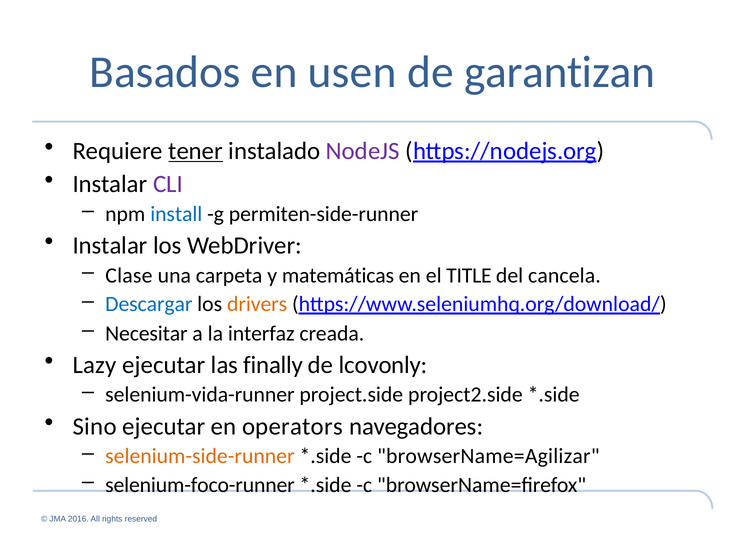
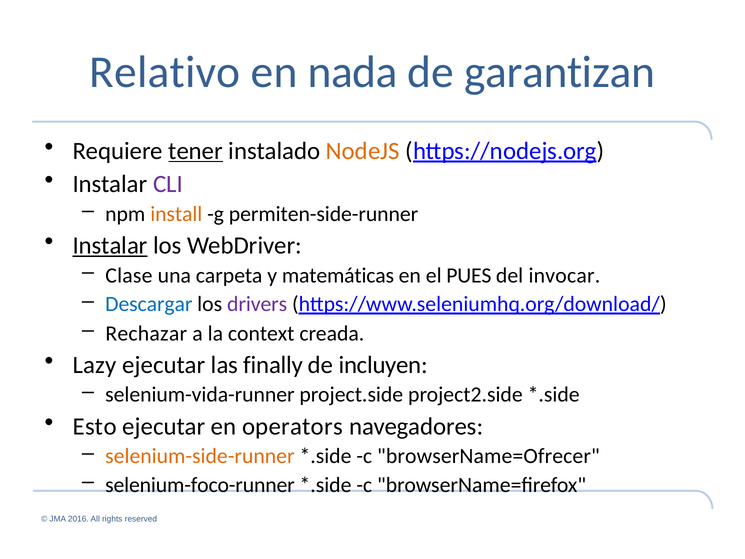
Basados: Basados -> Relativo (165, 72)
usen: usen -> nada (353, 72)
NodeJS colour: purple -> orange (363, 151)
install colour: blue -> orange (176, 214)
Instalar underline: none -> present (110, 245)
TITLE: TITLE -> PUES (469, 275)
cancela: cancela -> invocar (564, 275)
drivers colour: orange -> purple (257, 304)
Necesitar: Necesitar -> Rechazar (146, 333)
interfaz: interfaz -> context (261, 333)
lcovonly: lcovonly -> incluyen (383, 365)
Sino: Sino -> Esto (95, 426)
browserName=Agilizar: browserName=Agilizar -> browserName=Ofrecer (488, 456)
